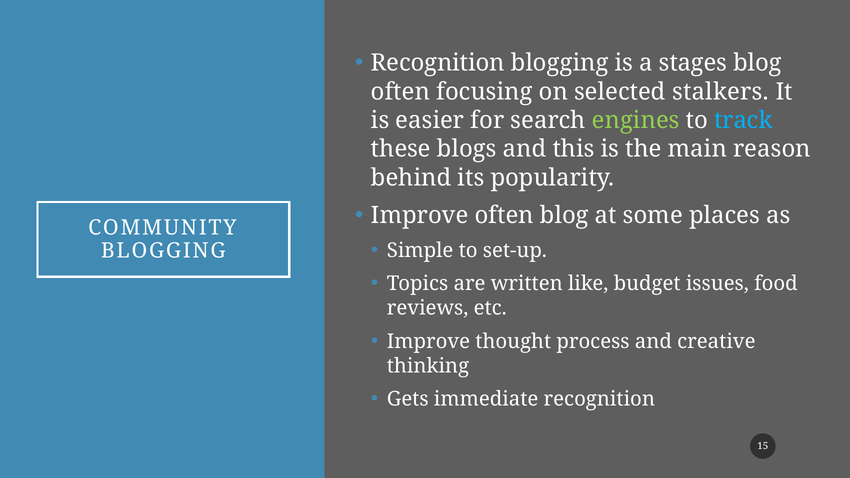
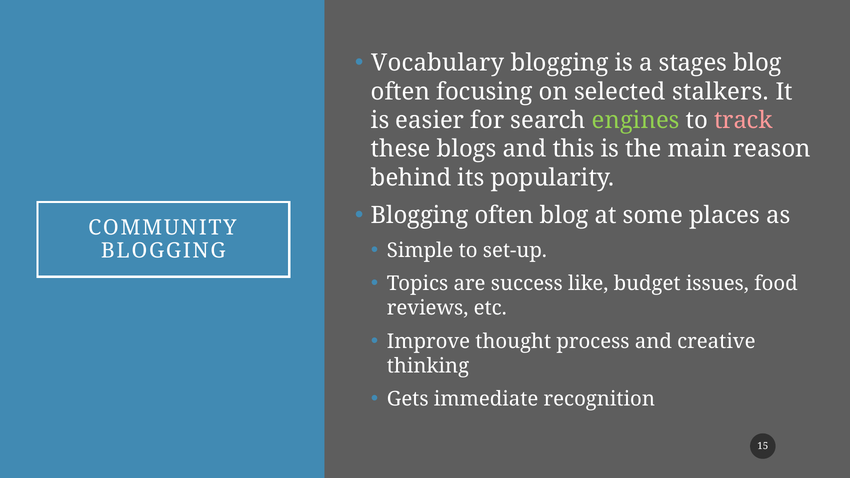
Recognition: Recognition -> Vocabulary (438, 63)
track colour: light blue -> pink (743, 120)
Improve: Improve -> Blogging (420, 215)
written: written -> success (527, 284)
